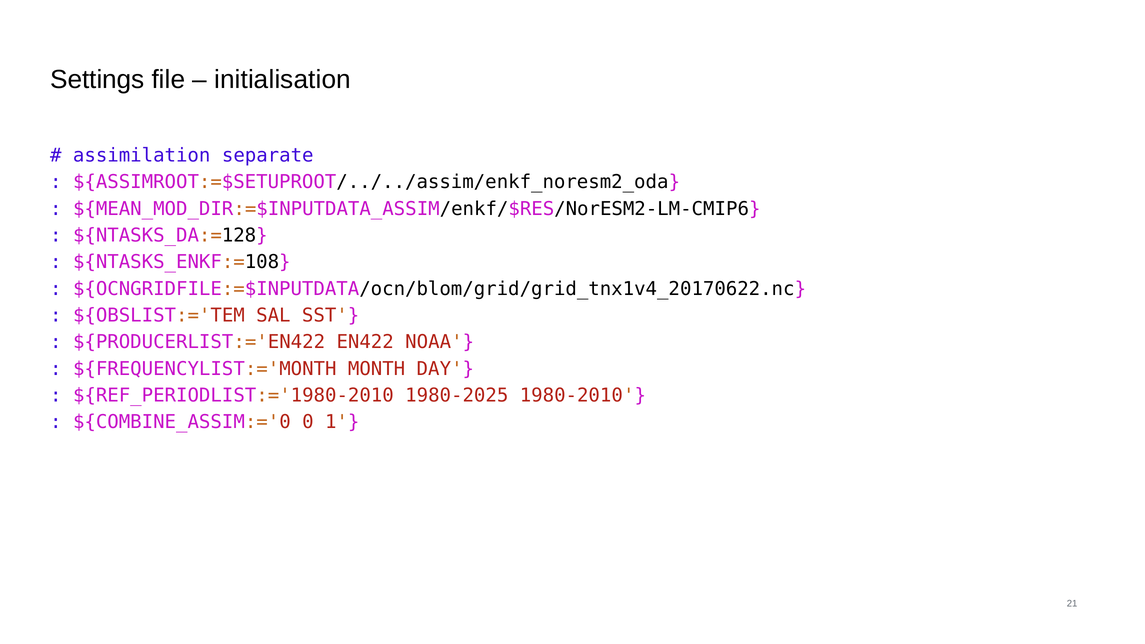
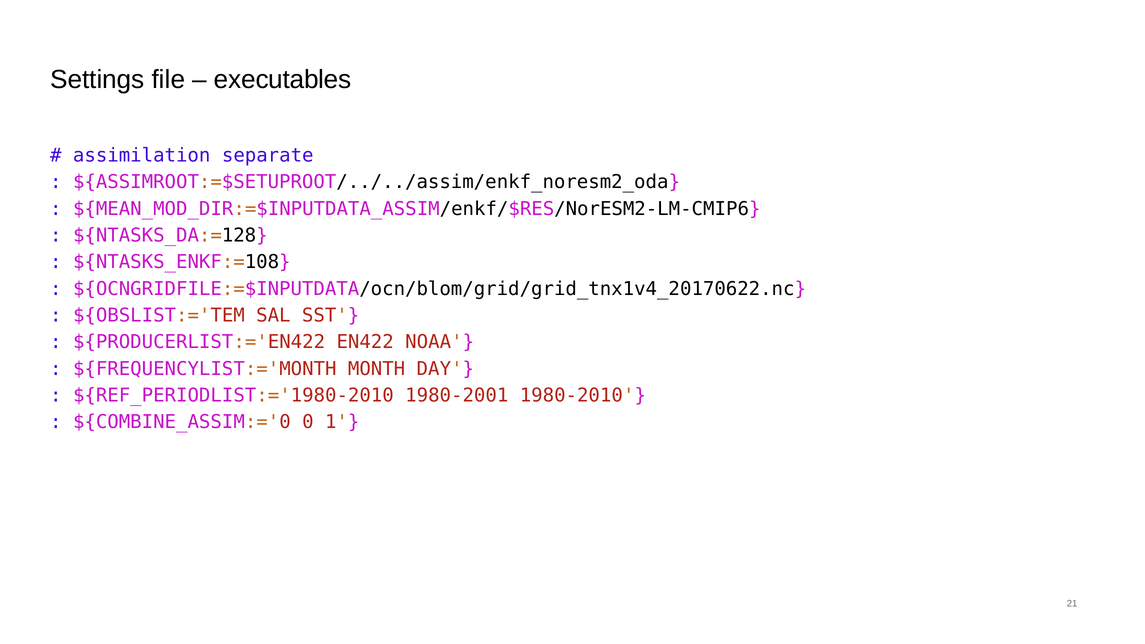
initialisation: initialisation -> executables (283, 80)
1980-2025: 1980-2025 -> 1980-2001 (457, 395)
